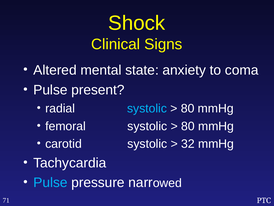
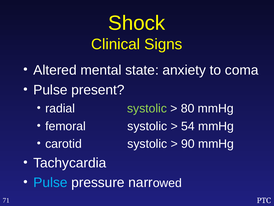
systolic colour: light blue -> light green (147, 108)
80: 80 -> 54 (188, 126)
32: 32 -> 90 (188, 144)
